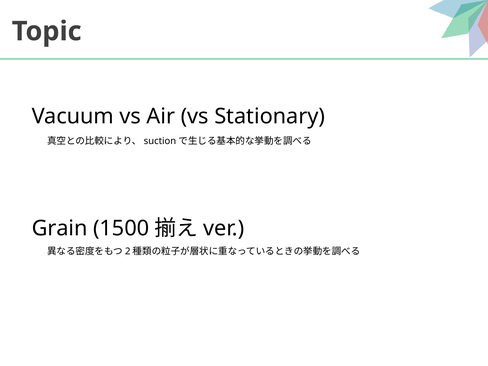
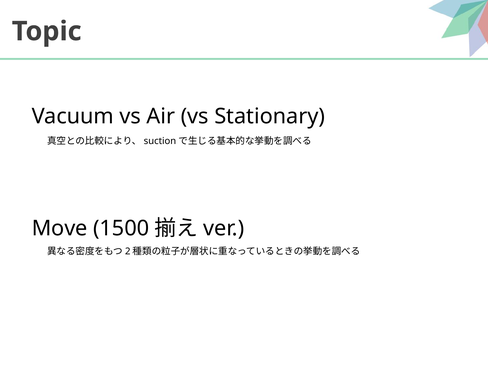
Grain: Grain -> Move (60, 228)
